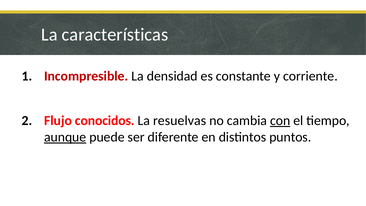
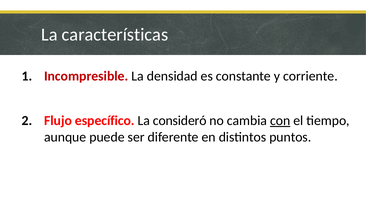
conocidos: conocidos -> específico (105, 121)
resuelvas: resuelvas -> consideró (180, 121)
aunque underline: present -> none (65, 137)
